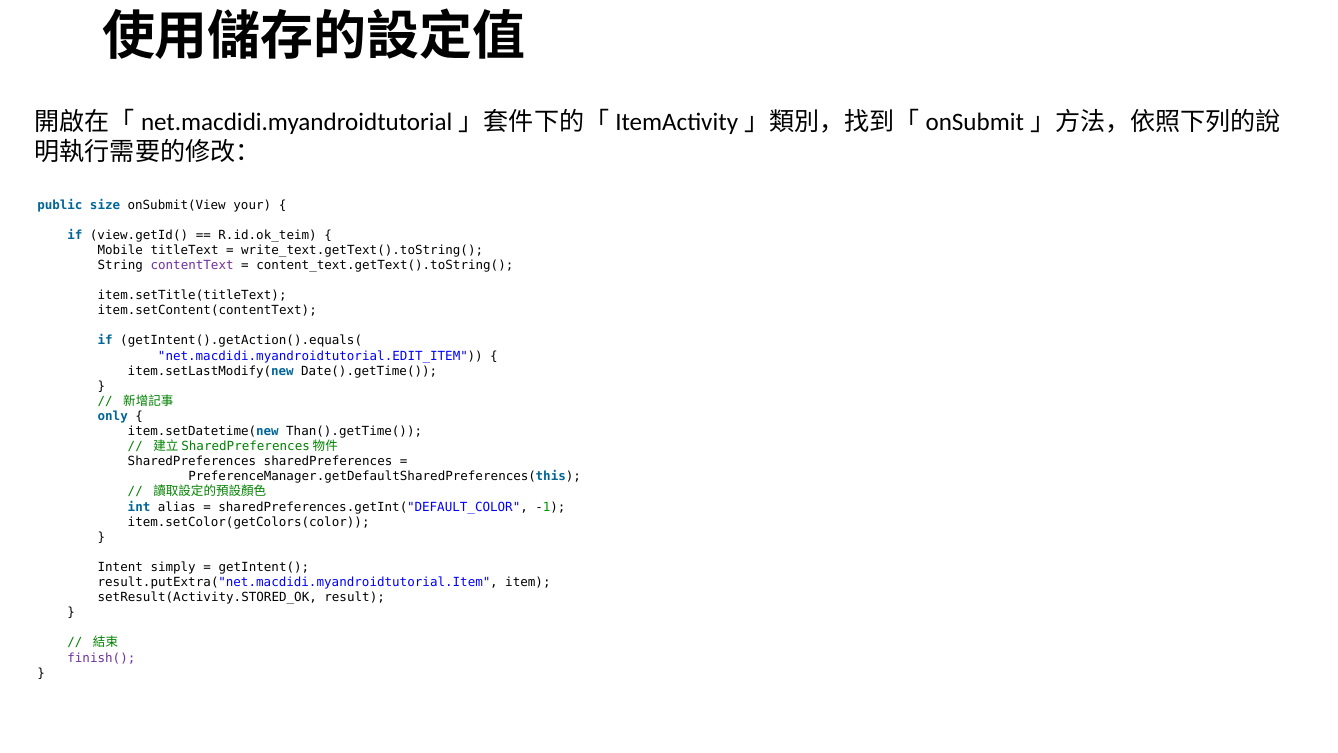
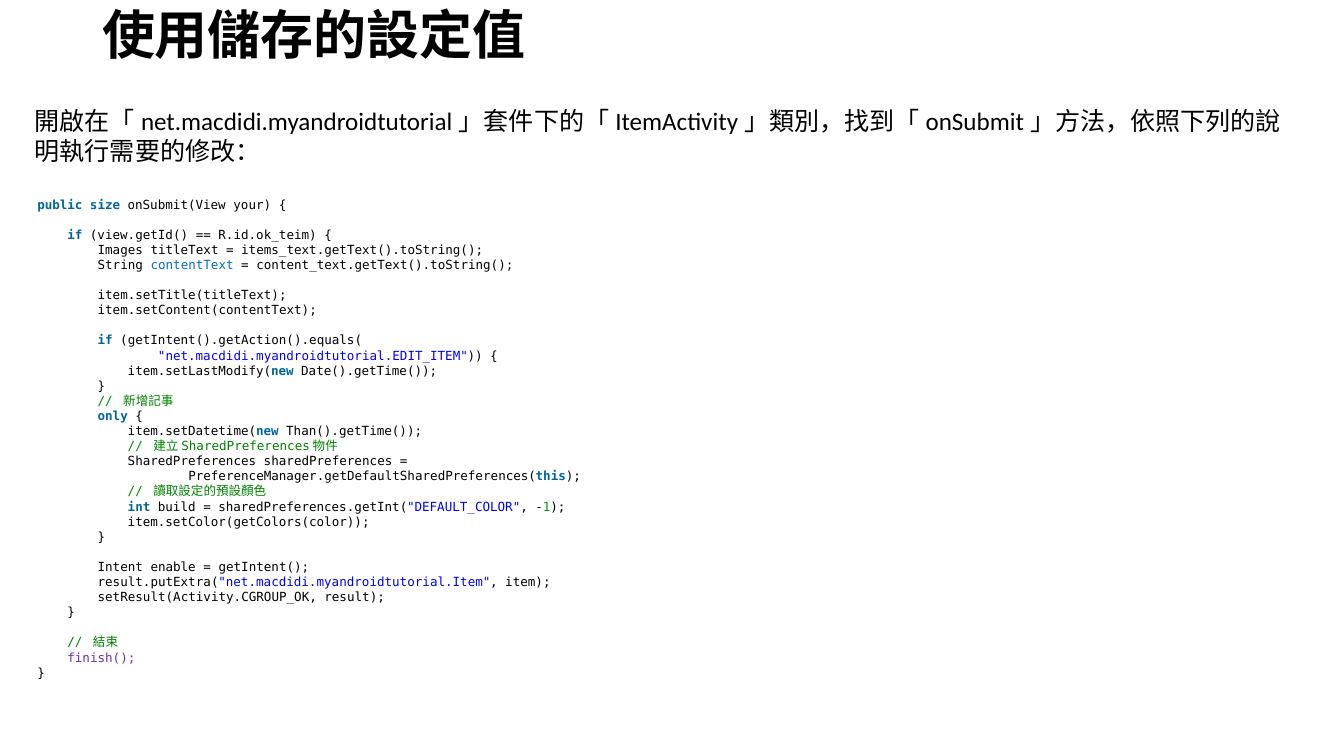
Mobile: Mobile -> Images (120, 250)
write_text.getText().toString(: write_text.getText().toString( -> items_text.getText().toString( (362, 250)
contentText colour: purple -> blue (192, 265)
alias: alias -> build (177, 507)
simply: simply -> enable (173, 567)
setResult(Activity.STORED_OK: setResult(Activity.STORED_OK -> setResult(Activity.CGROUP_OK (207, 597)
